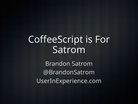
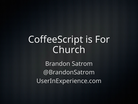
Satrom: Satrom -> Church (69, 50)
